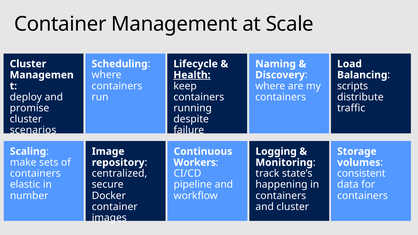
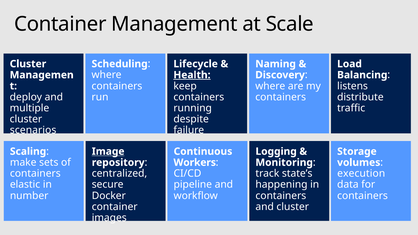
scripts: scripts -> listens (353, 86)
promise: promise -> multiple (29, 108)
Image underline: none -> present (108, 151)
consistent: consistent -> execution (361, 174)
